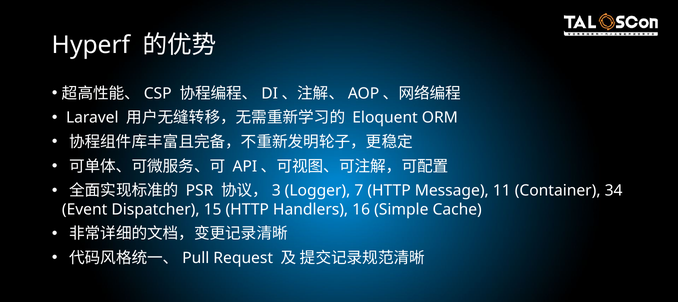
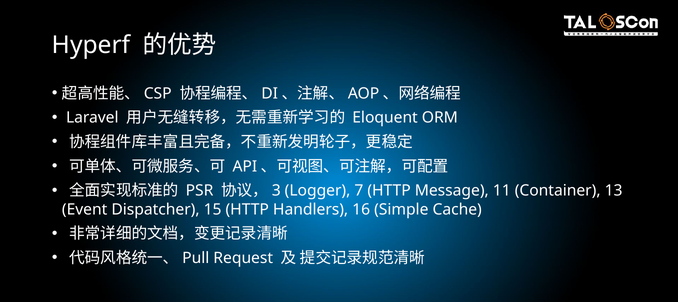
34: 34 -> 13 (614, 191)
